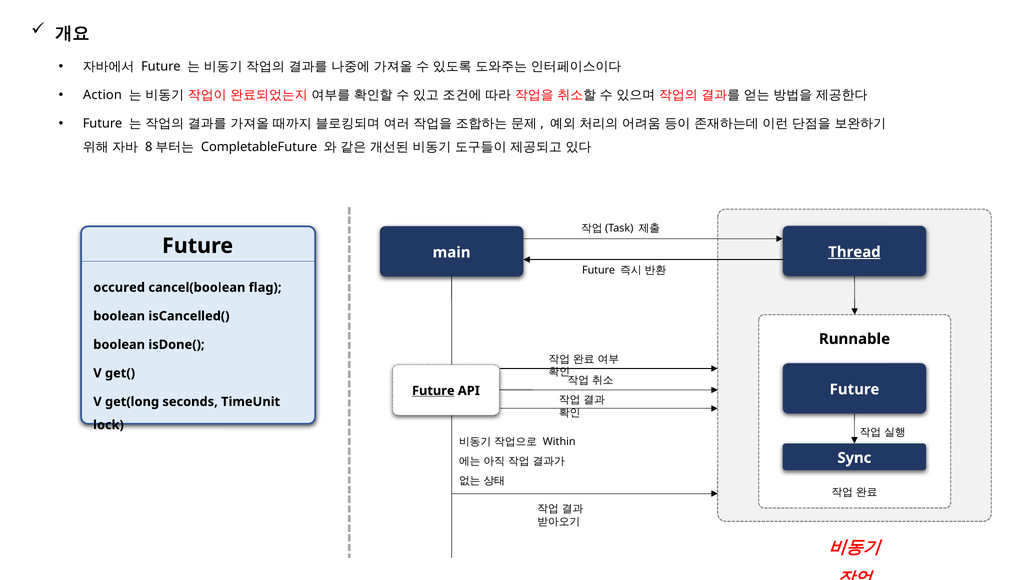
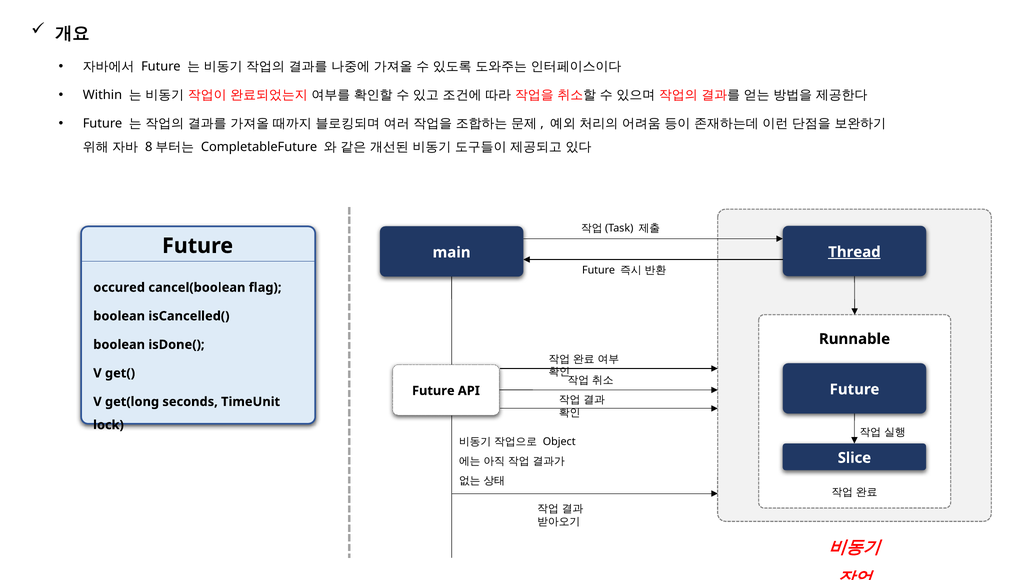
Action: Action -> Within (102, 95)
Future underline: present -> none (433, 391)
Within: Within -> Object (559, 442)
Sync: Sync -> Slice (854, 458)
